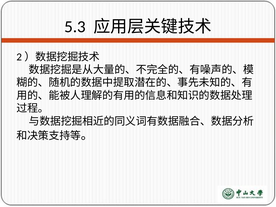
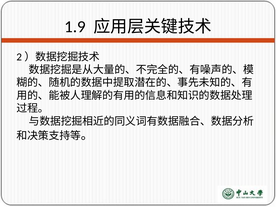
5.3: 5.3 -> 1.9 (75, 27)
